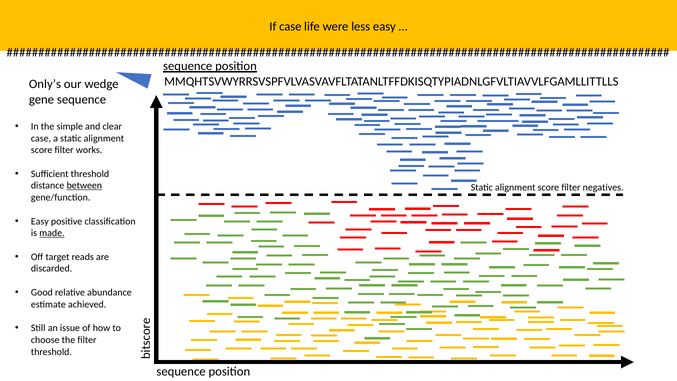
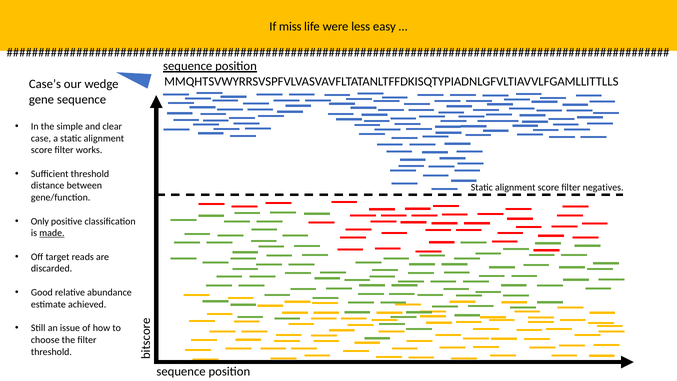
If case: case -> miss (290, 27)
Only’s: Only’s -> Case’s (45, 84)
between underline: present -> none (84, 186)
Easy: Easy -> Only (40, 221)
